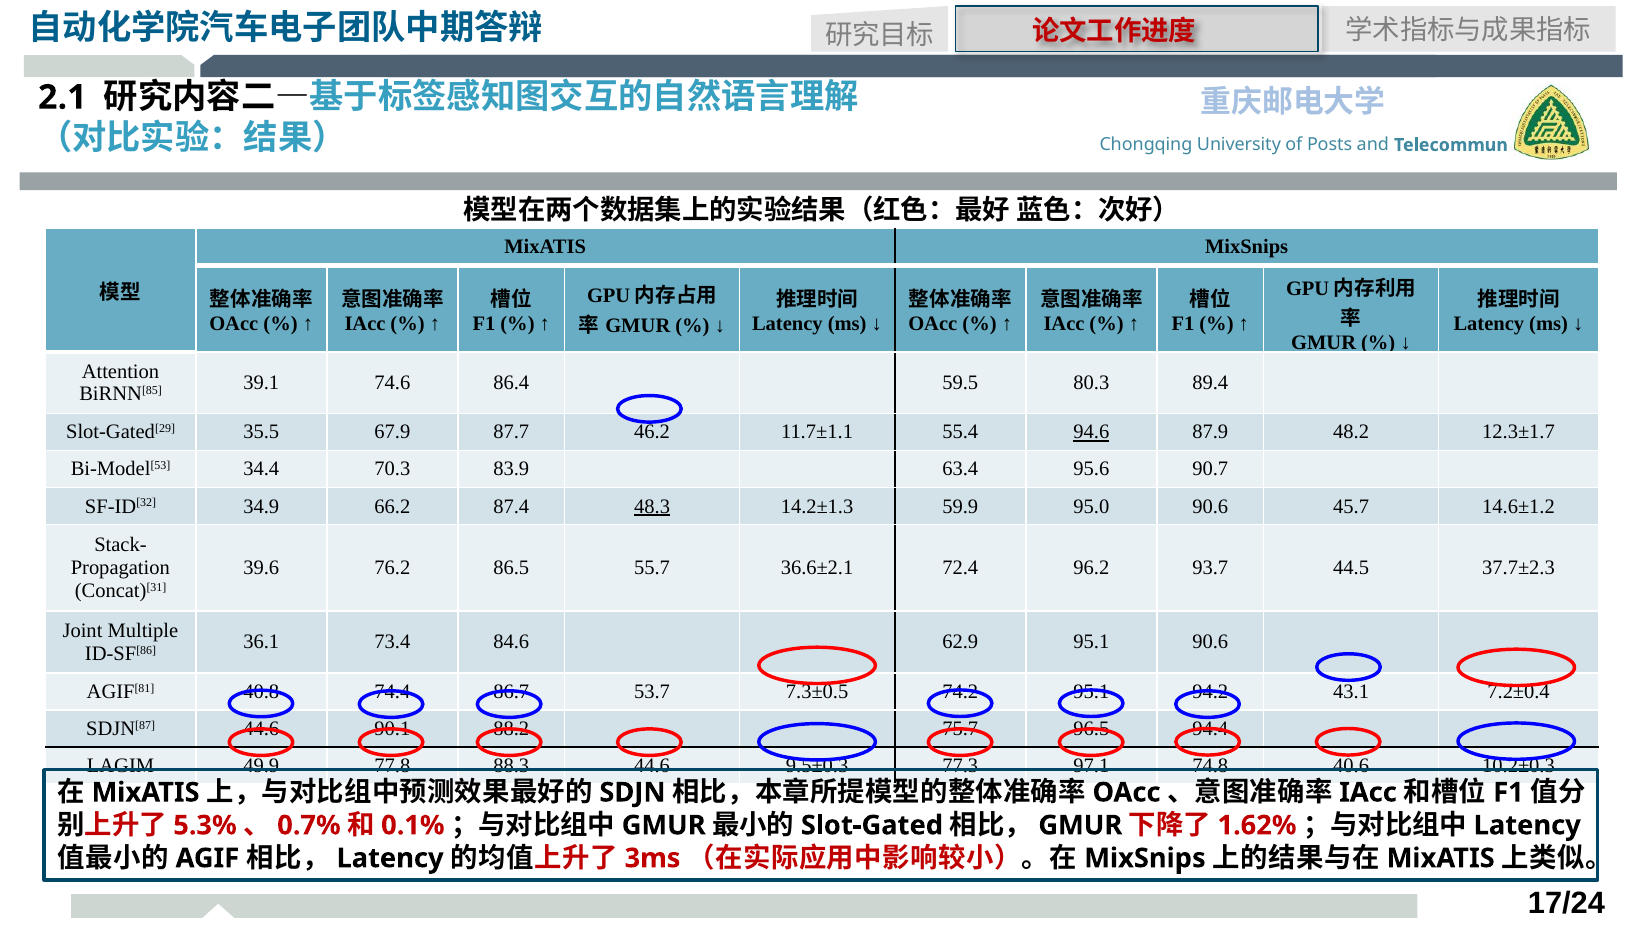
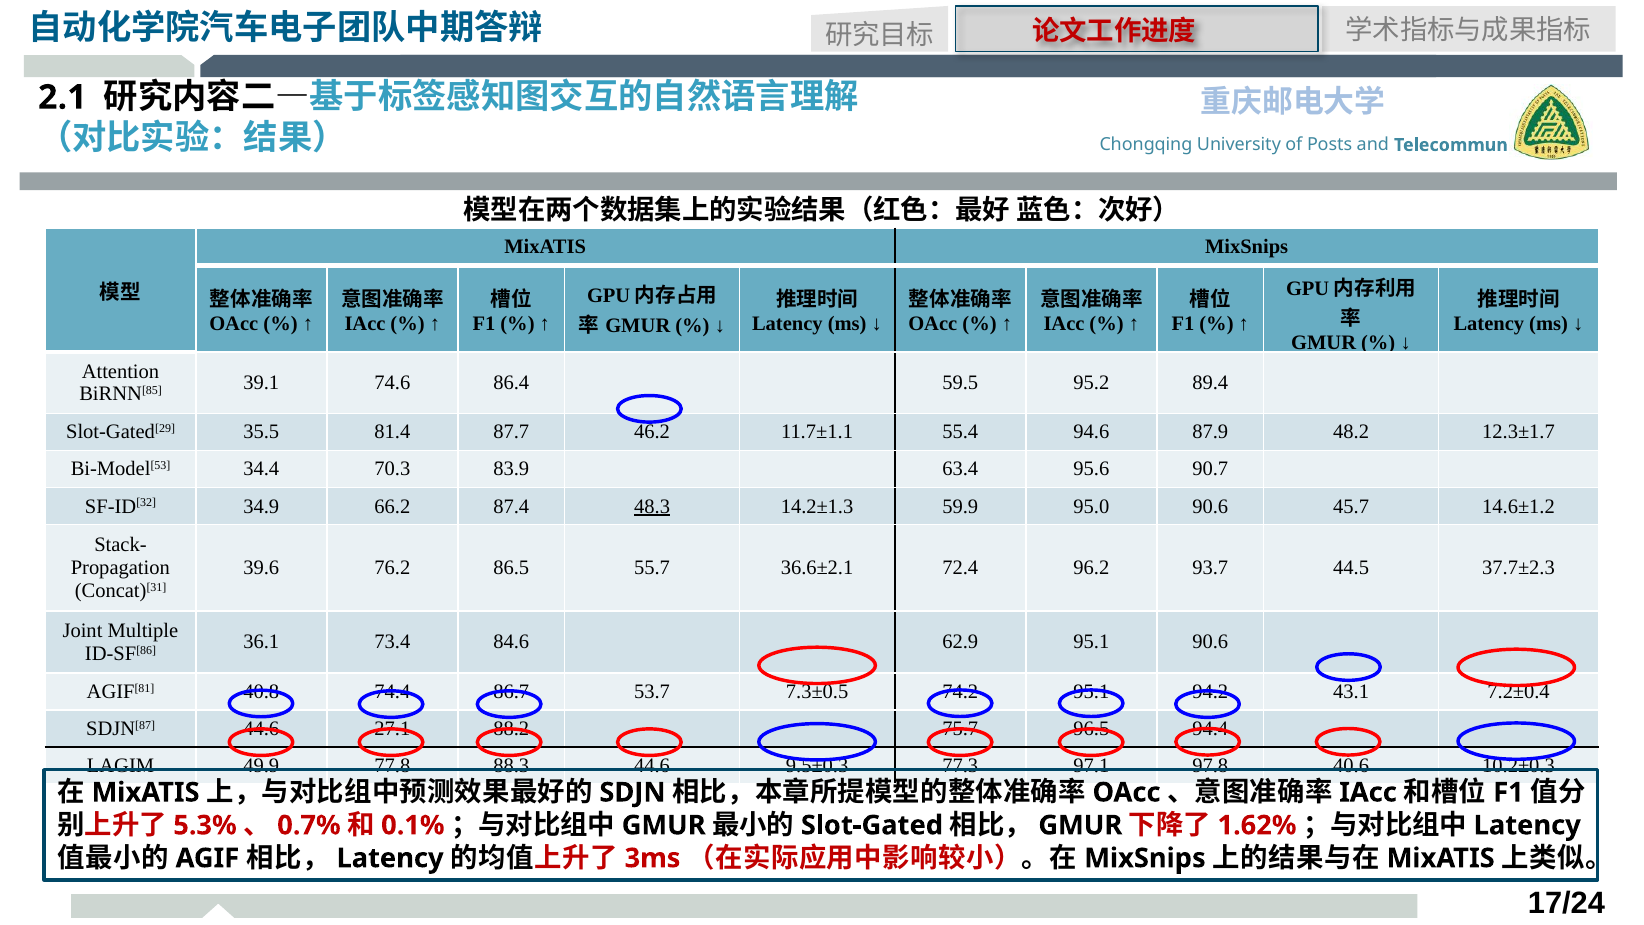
80.3: 80.3 -> 95.2 (1091, 383)
67.9: 67.9 -> 81.4 (392, 432)
94.6 underline: present -> none (1091, 432)
90.1: 90.1 -> 27.1 (392, 728)
74.8: 74.8 -> 97.8 (1210, 765)
